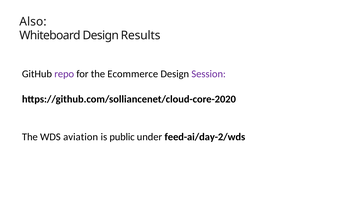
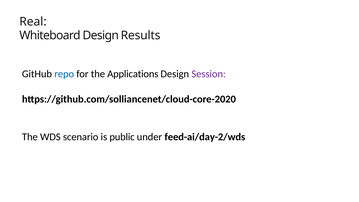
Also: Also -> Real (33, 22)
repo colour: purple -> blue (64, 74)
Ecommerce: Ecommerce -> Applications (133, 74)
aviation: aviation -> scenario (81, 137)
